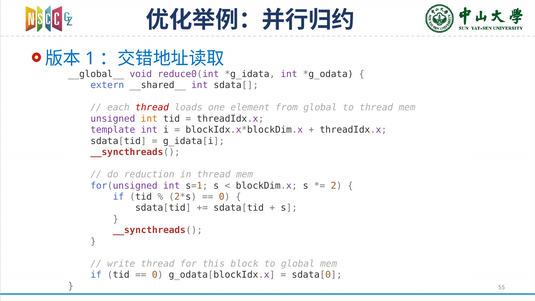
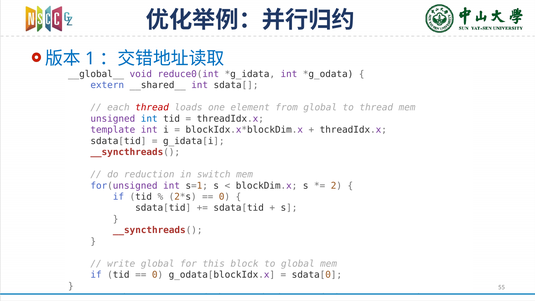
int colour: orange -> blue (149, 119)
in thread: thread -> switch (214, 174)
write thread: thread -> global (158, 264)
